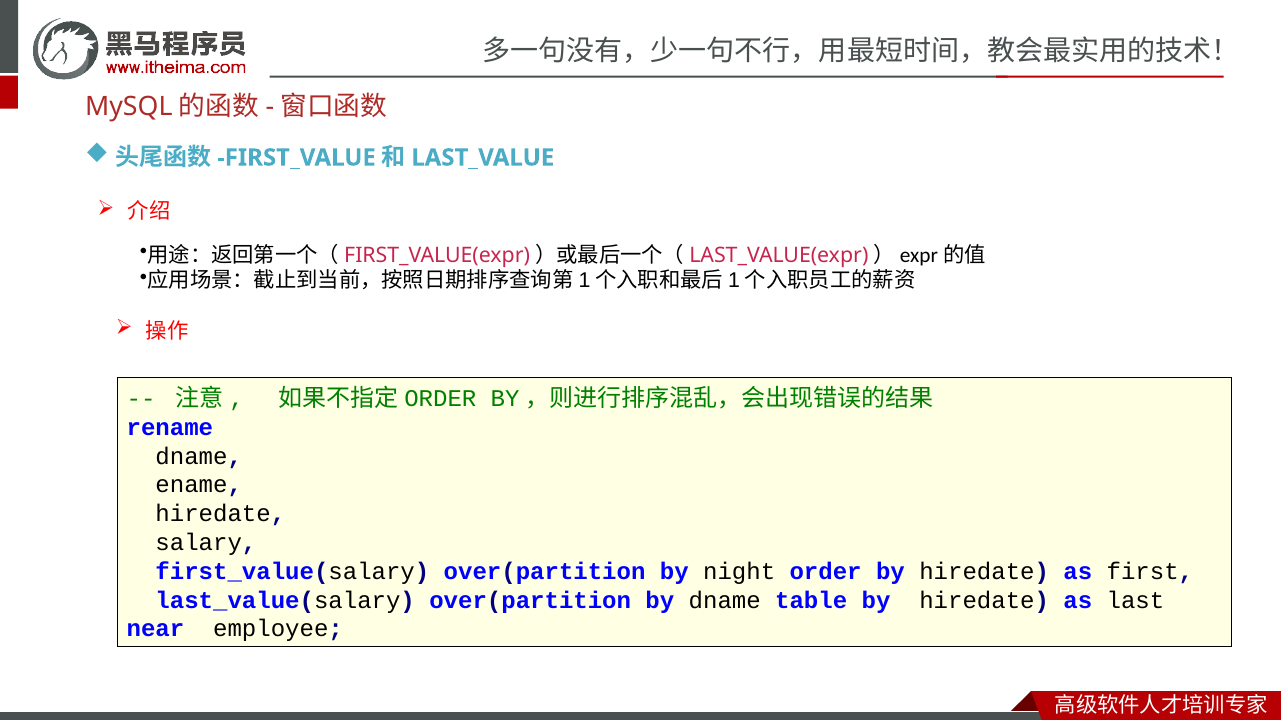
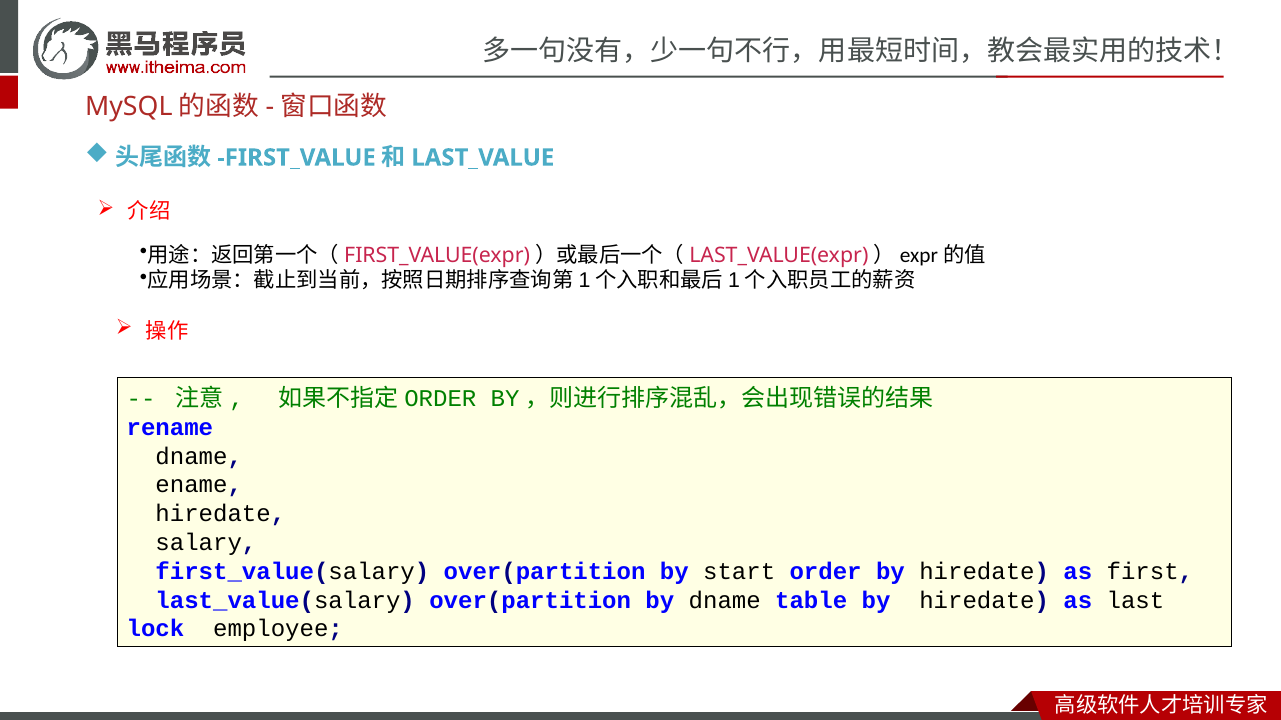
night: night -> start (739, 572)
near: near -> lock (155, 629)
